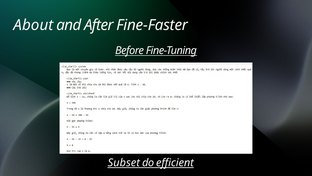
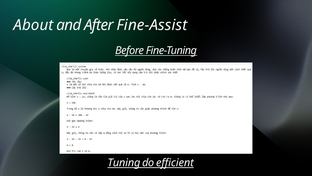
Fine-Faster: Fine-Faster -> Fine-Assist (152, 25)
Subset: Subset -> Tuning (124, 162)
